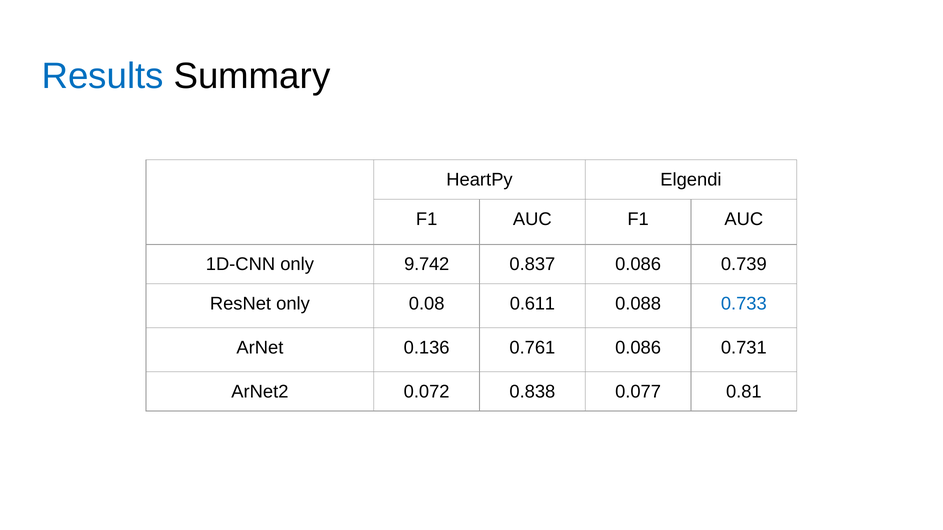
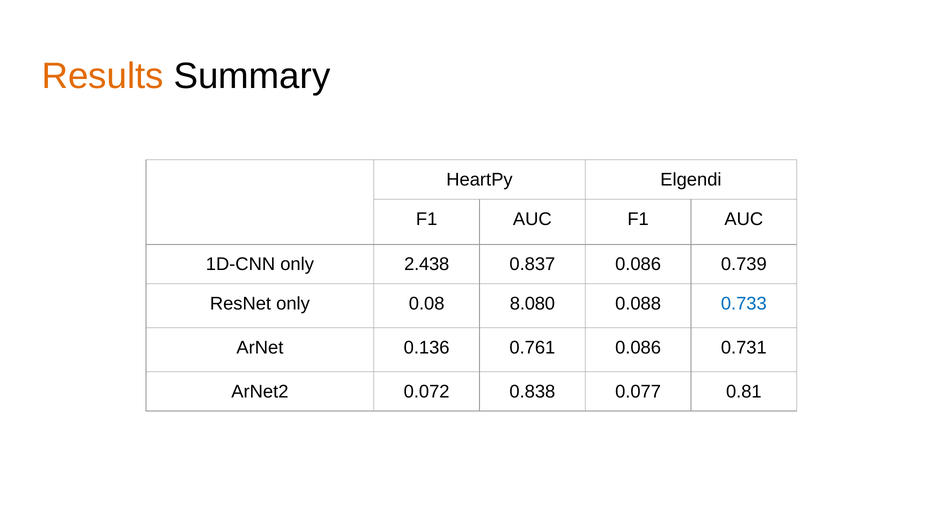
Results colour: blue -> orange (103, 76)
9.742: 9.742 -> 2.438 (427, 265)
0.611: 0.611 -> 8.080 (532, 304)
